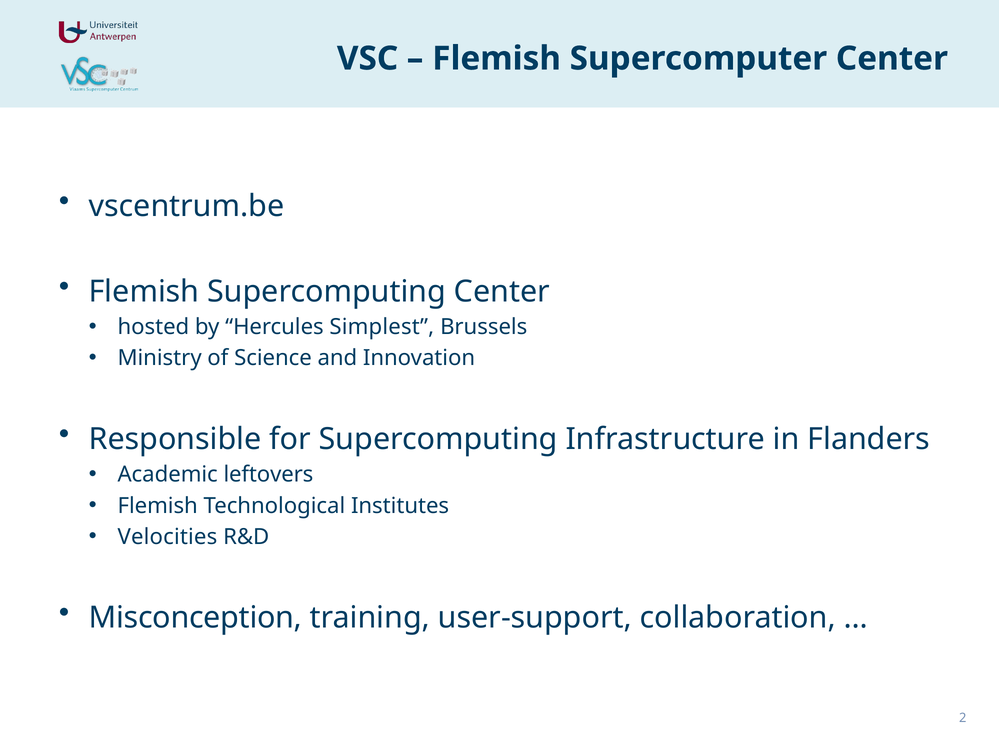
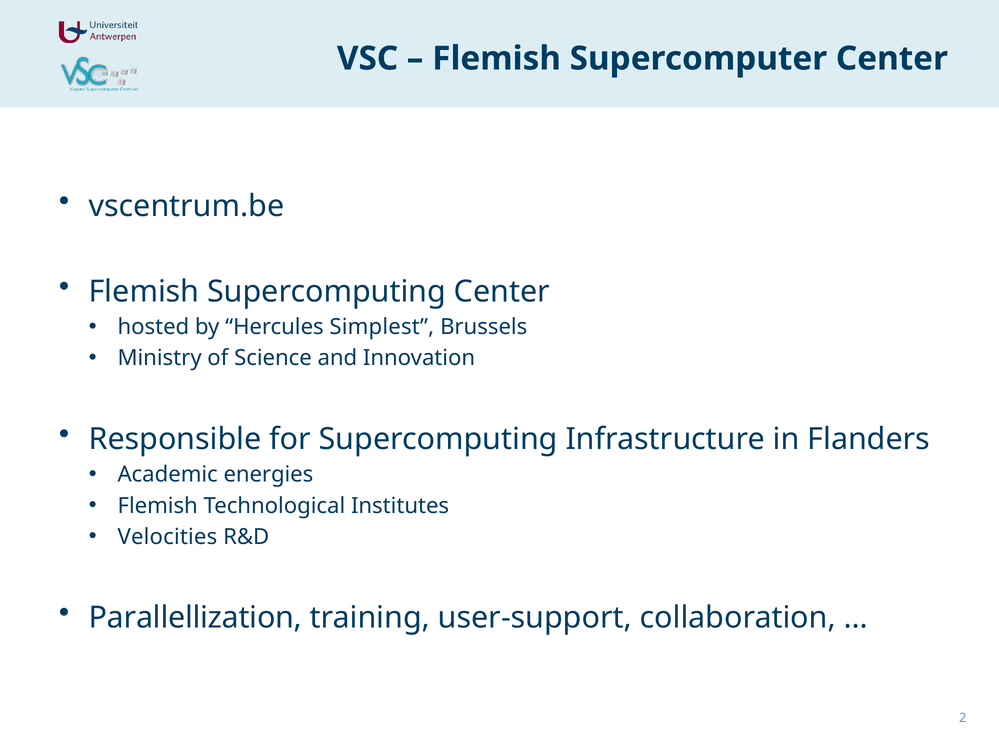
leftovers: leftovers -> energies (268, 475)
Misconception: Misconception -> Parallellization (195, 618)
